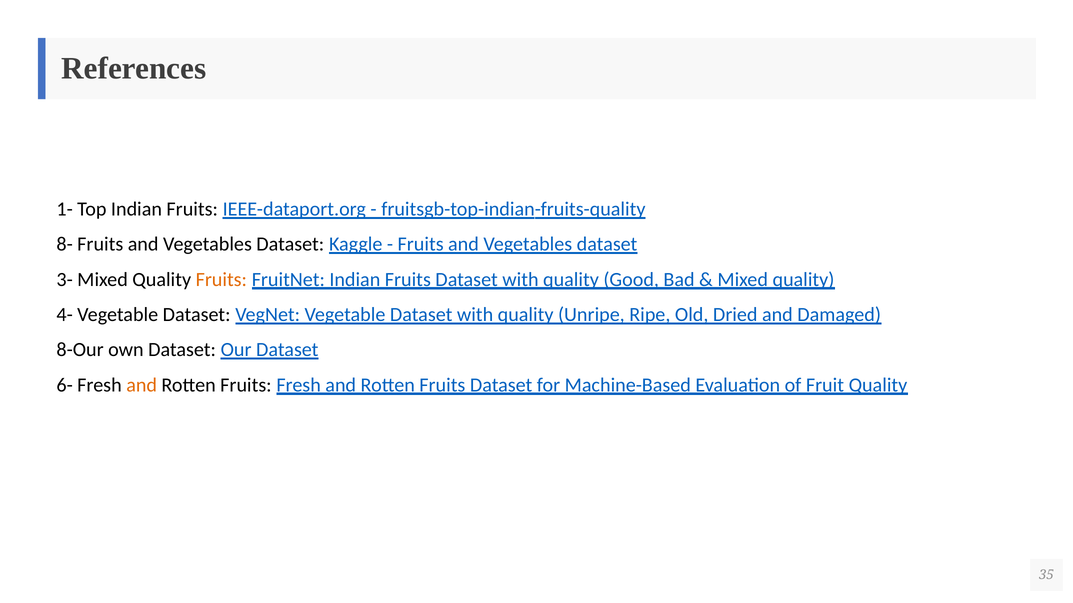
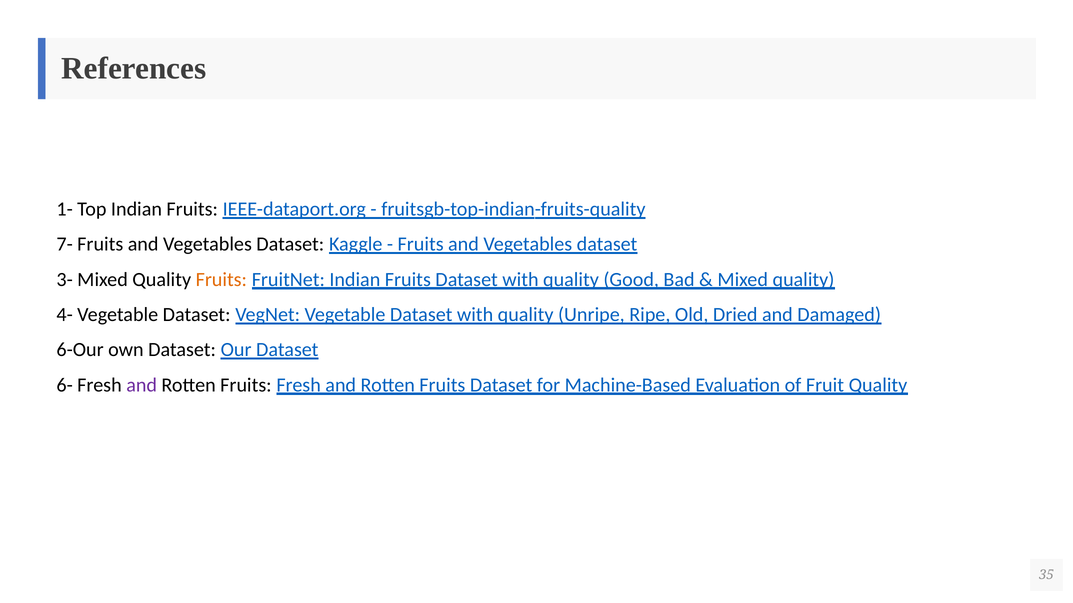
8-: 8- -> 7- (65, 245)
8-Our: 8-Our -> 6-Our (80, 350)
and colour: orange -> purple (142, 385)
